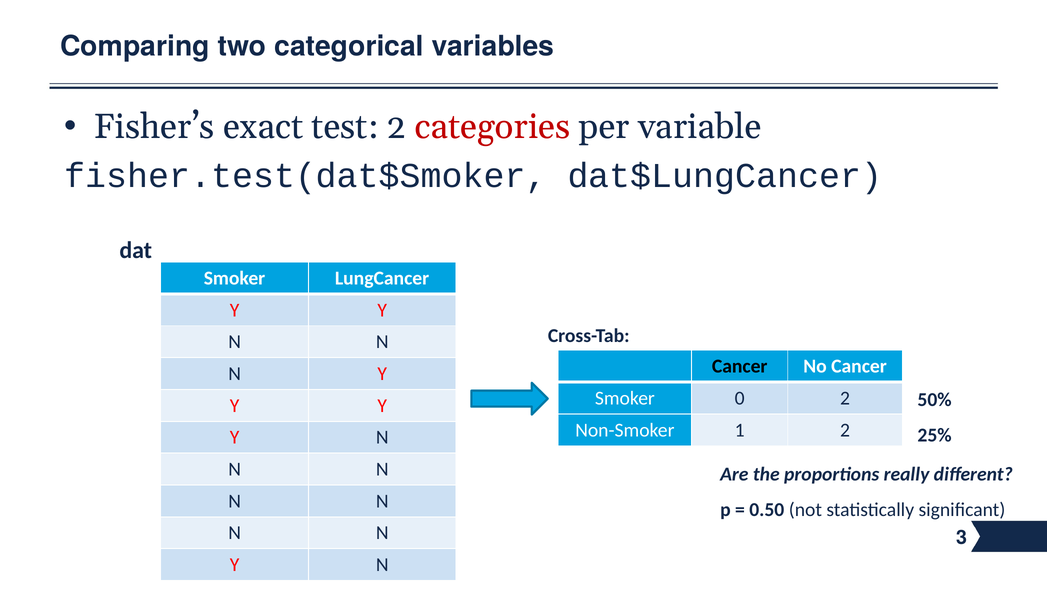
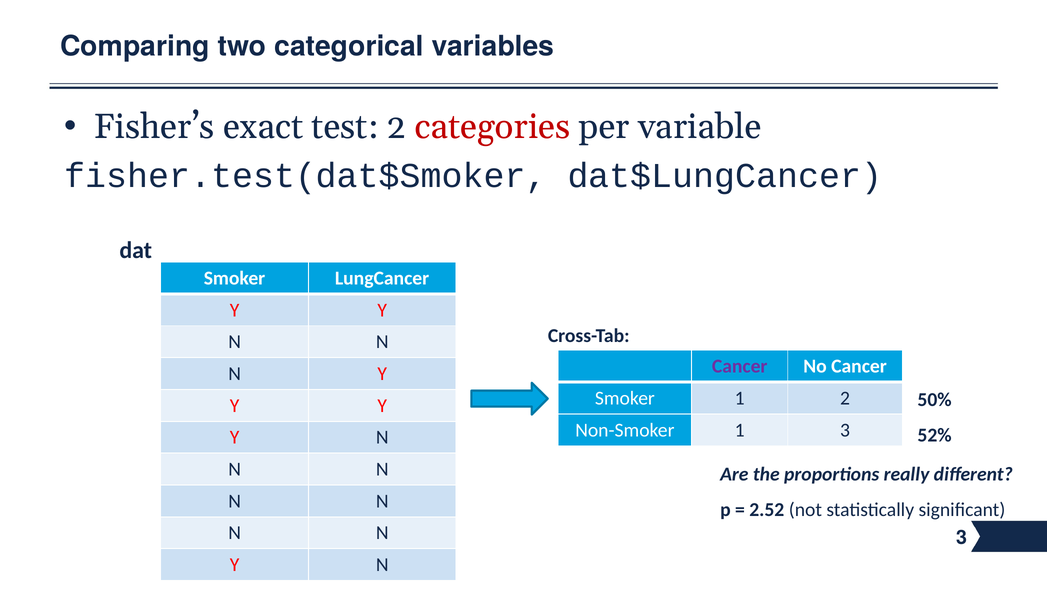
Cancer colour: black -> purple (740, 366)
Smoker 0: 0 -> 1 (740, 398)
1 2: 2 -> 3 (845, 430)
25%: 25% -> 52% (935, 435)
0.50: 0.50 -> 2.52 (767, 510)
